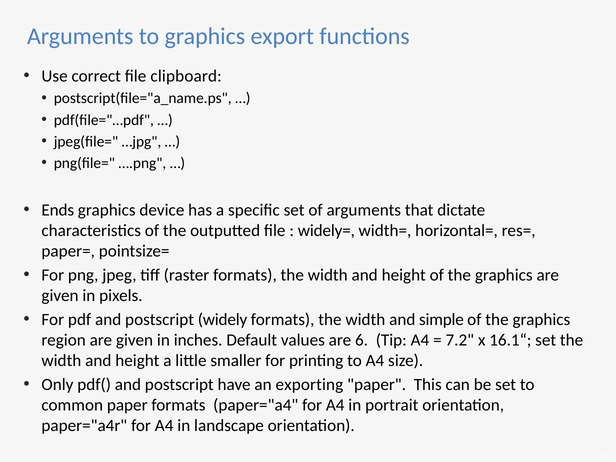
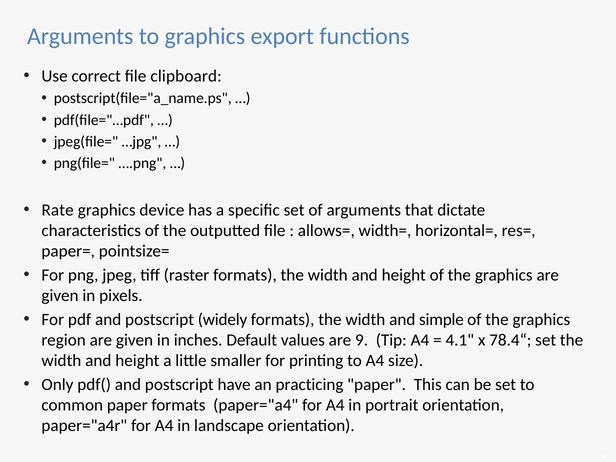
Ends: Ends -> Rate (58, 210)
widely=: widely= -> allows= (326, 231)
6: 6 -> 9 (362, 340)
7.2: 7.2 -> 4.1 (460, 340)
16.1“: 16.1“ -> 78.4“ (510, 340)
exporting: exporting -> practicing (310, 385)
